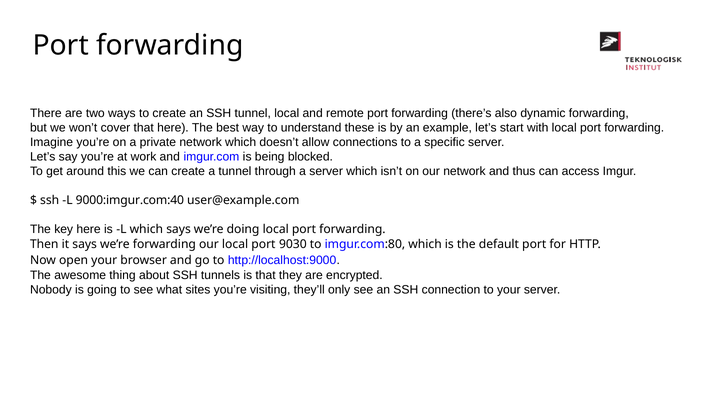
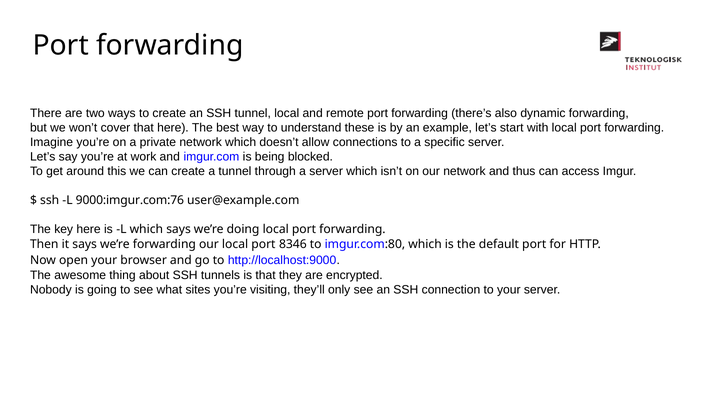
9000:imgur.com:40: 9000:imgur.com:40 -> 9000:imgur.com:76 (130, 201)
9030: 9030 -> 8346 (293, 244)
